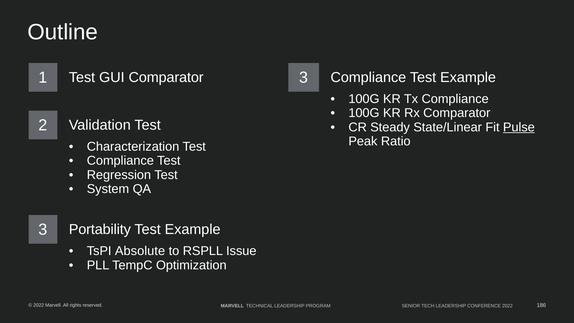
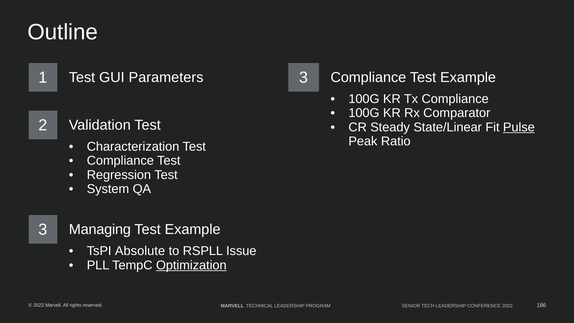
GUI Comparator: Comparator -> Parameters (166, 77)
Portability: Portability -> Managing (100, 229)
Optimization underline: none -> present (191, 265)
